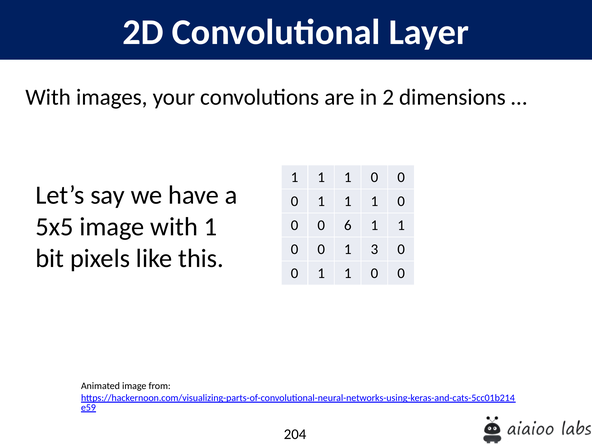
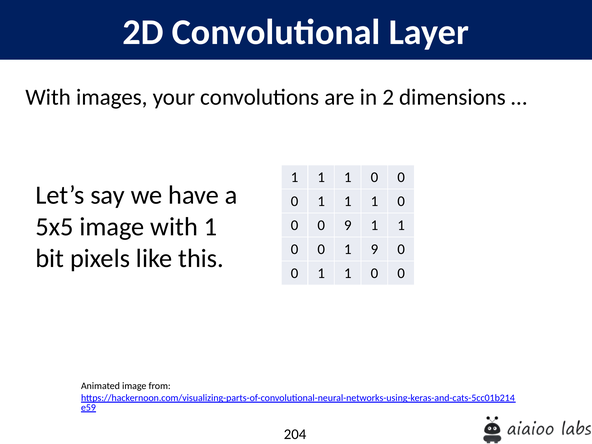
0 6: 6 -> 9 (348, 225)
1 3: 3 -> 9 (374, 249)
